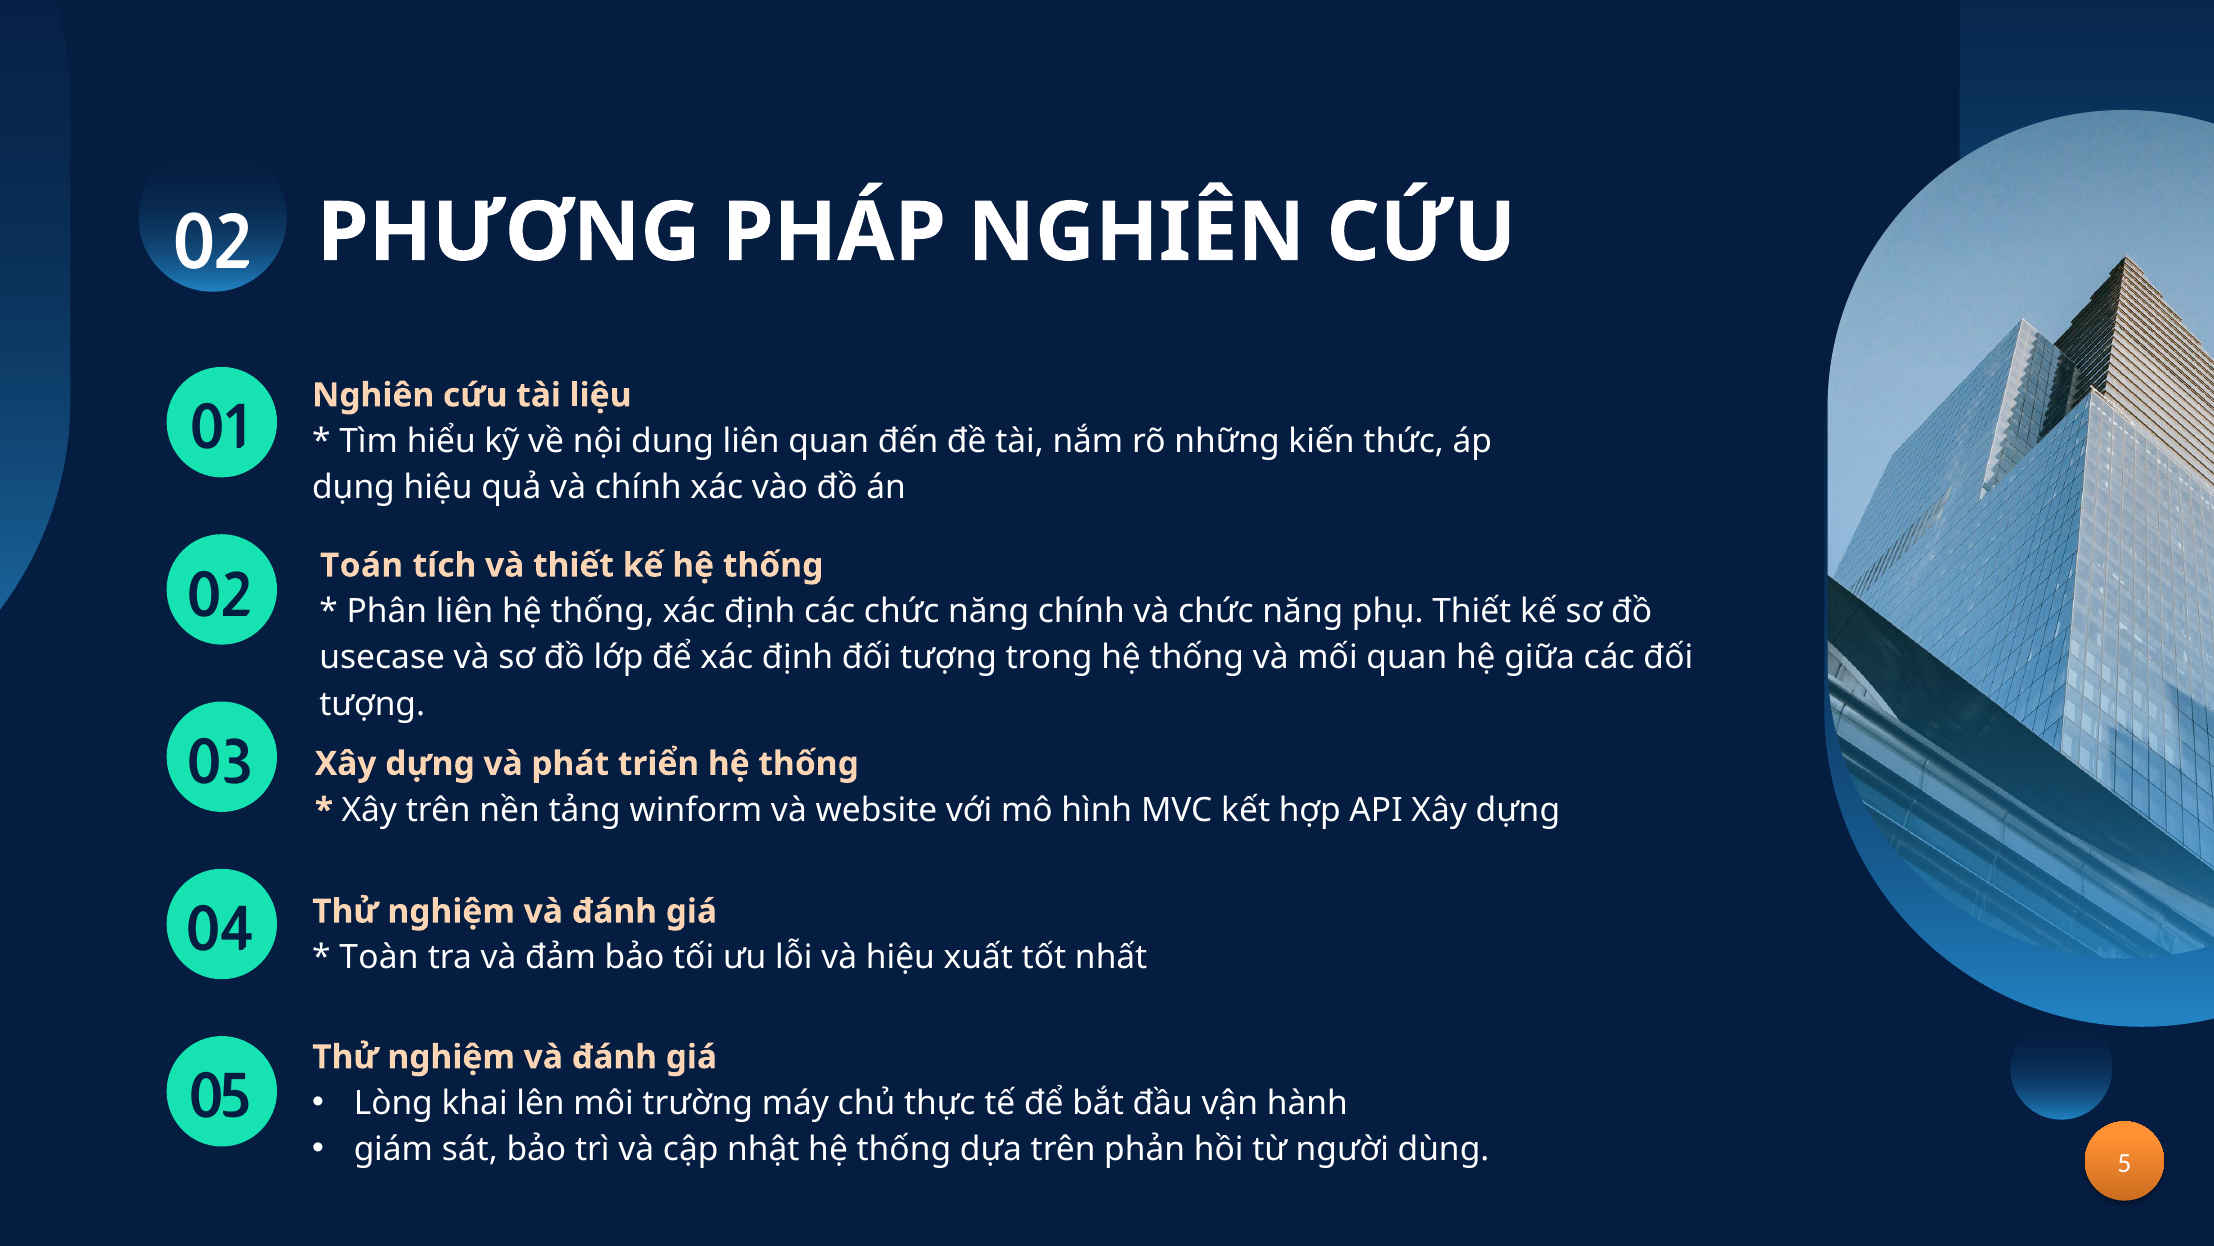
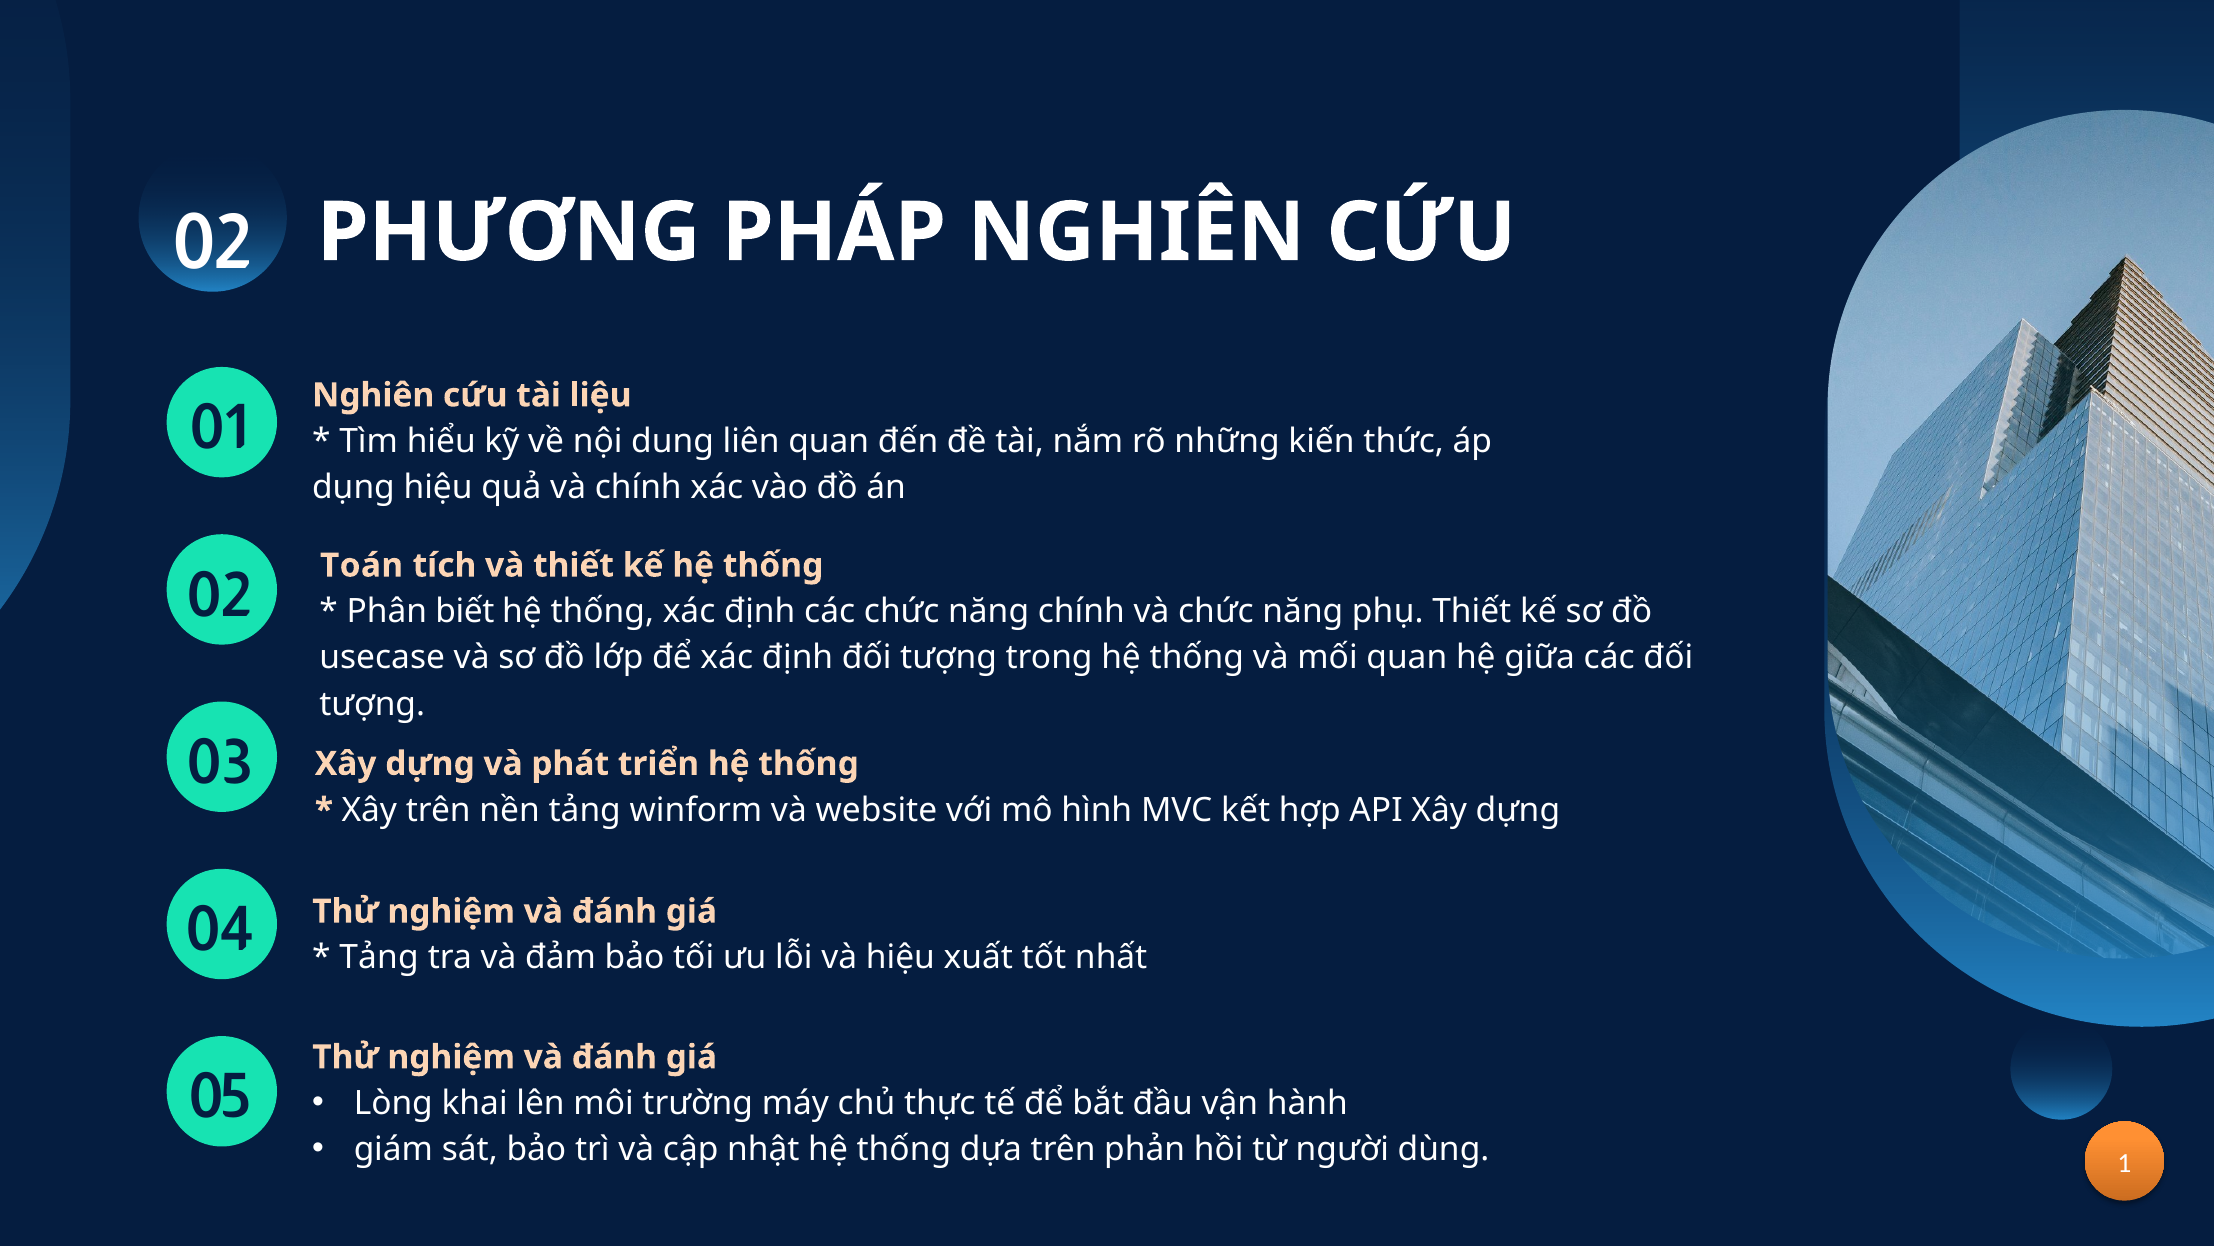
Phân liên: liên -> biết (465, 611)
Toàn: Toàn -> Tảng (379, 957)
5: 5 -> 1 (2124, 1162)
